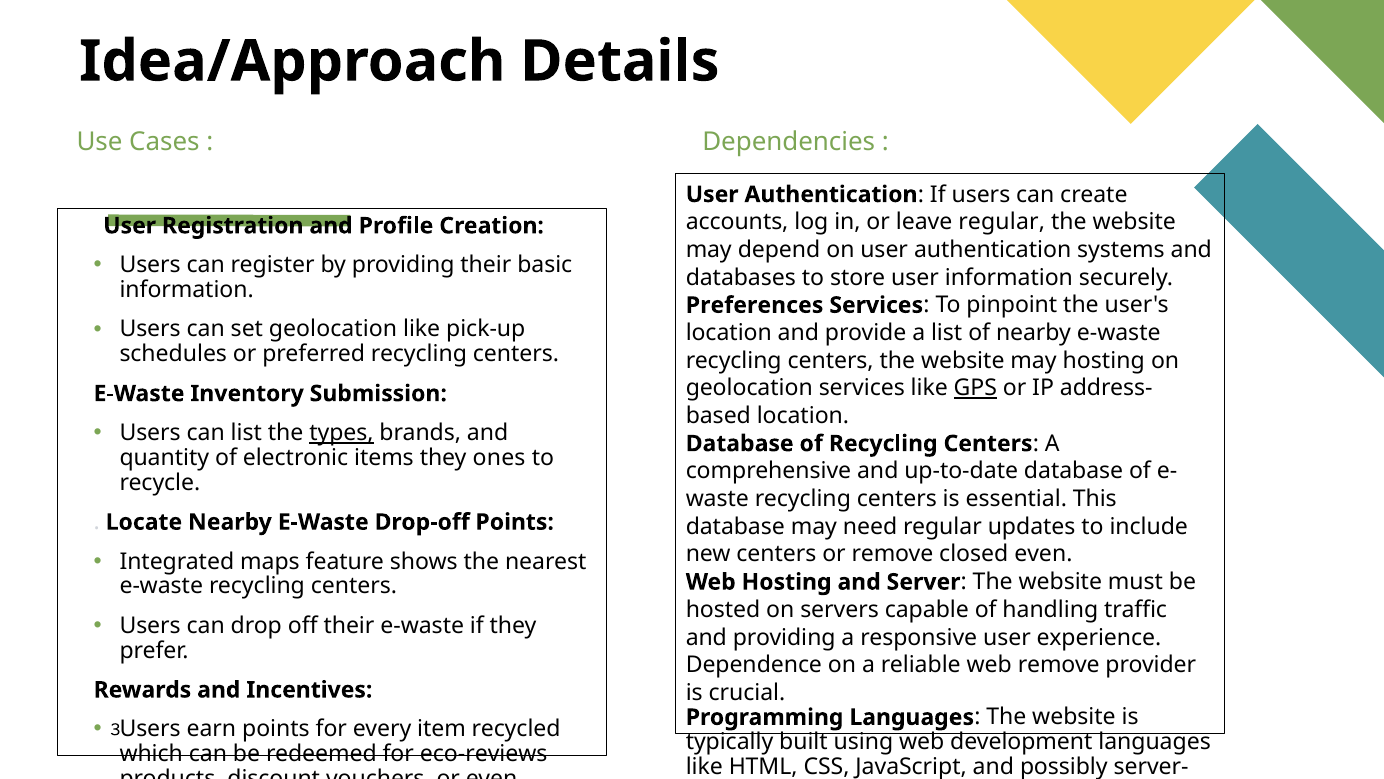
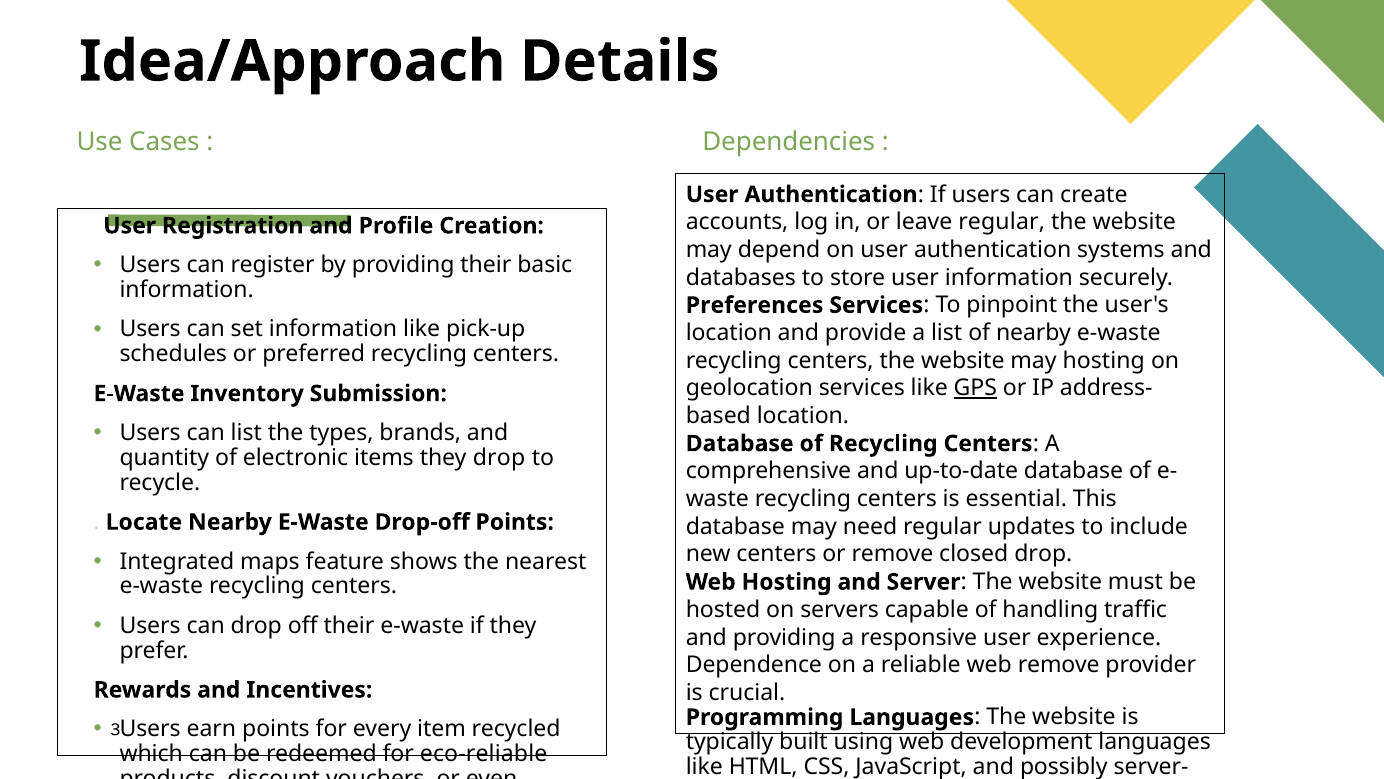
set geolocation: geolocation -> information (333, 329)
types underline: present -> none (341, 433)
they ones: ones -> drop (499, 458)
closed even: even -> drop (1043, 554)
eco-reviews: eco-reviews -> eco-reliable (484, 754)
